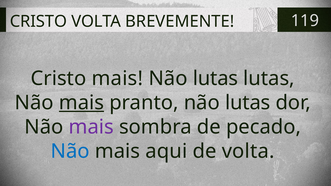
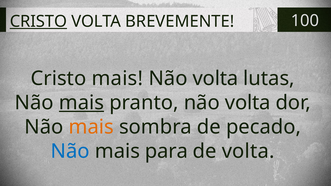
CRISTO underline: none -> present (38, 21)
119: 119 -> 100 (305, 21)
lutas: lutas -> volta (215, 79)
pranto não lutas: lutas -> volta (248, 103)
mais colour: purple -> orange (91, 127)
aqui: aqui -> para (166, 151)
